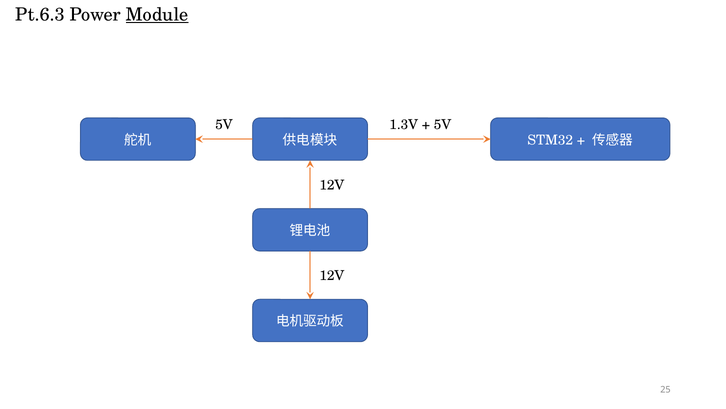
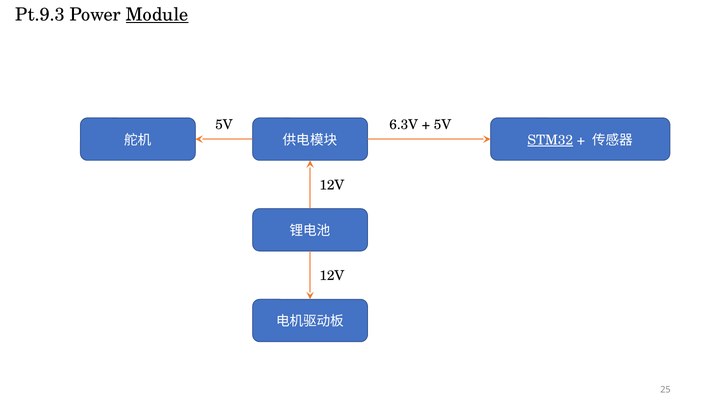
Pt.6.3: Pt.6.3 -> Pt.9.3 (40, 15)
1.3V: 1.3V -> 6.3V (404, 125)
STM32 underline: none -> present (550, 140)
